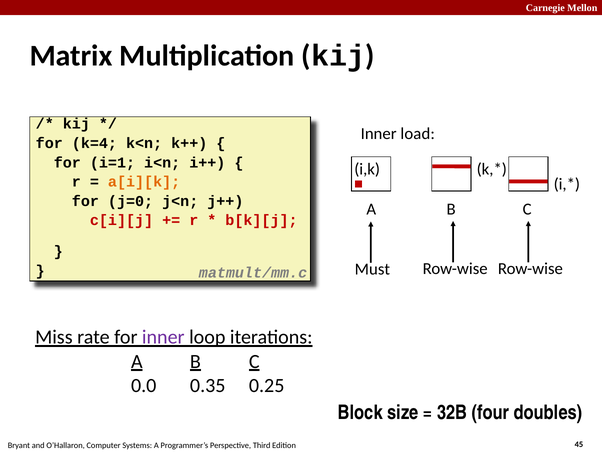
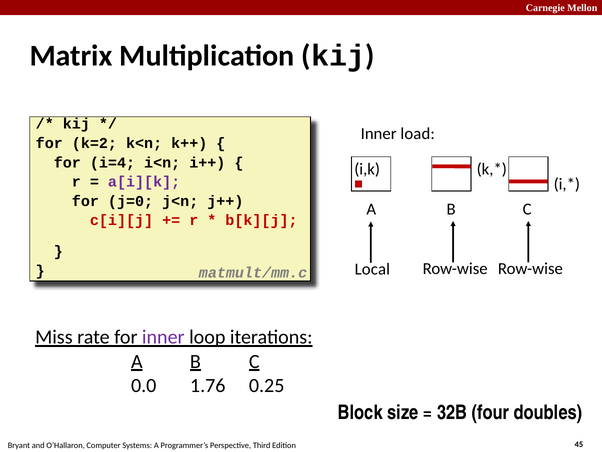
k=4: k=4 -> k=2 (94, 143)
i=1: i=1 -> i=4 (112, 162)
a[i][k colour: orange -> purple (144, 182)
Must: Must -> Local (372, 269)
0.35: 0.35 -> 1.76 (208, 385)
